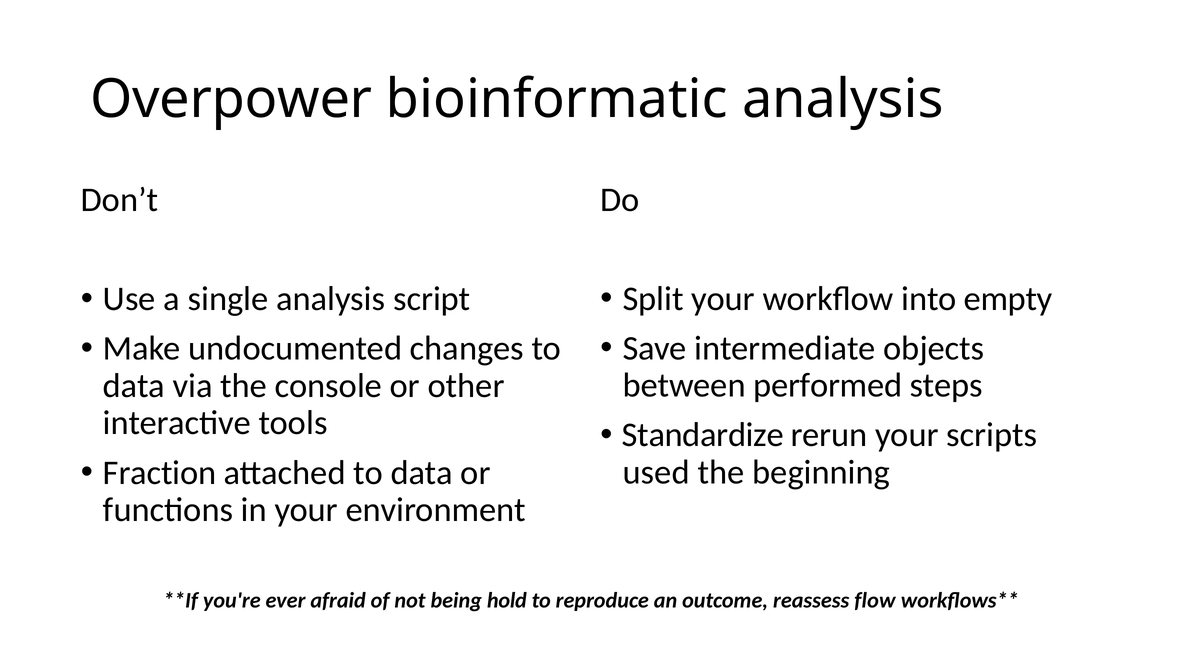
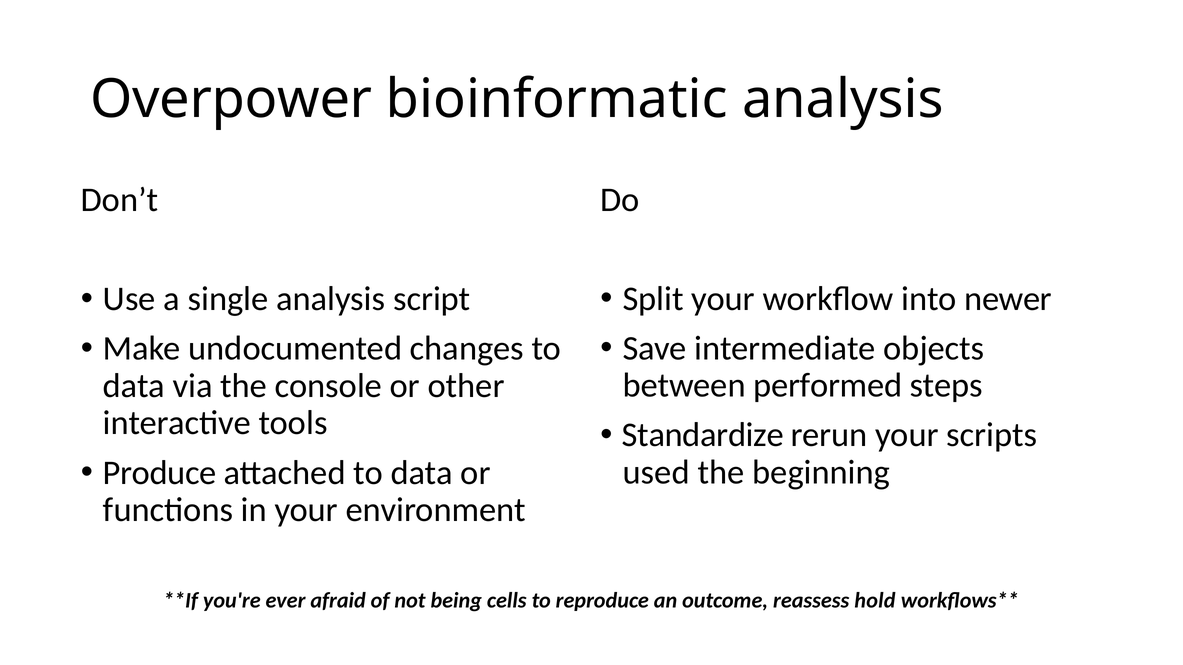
empty: empty -> newer (1008, 299)
Fraction: Fraction -> Produce (160, 473)
hold: hold -> cells (507, 601)
flow: flow -> hold (875, 601)
